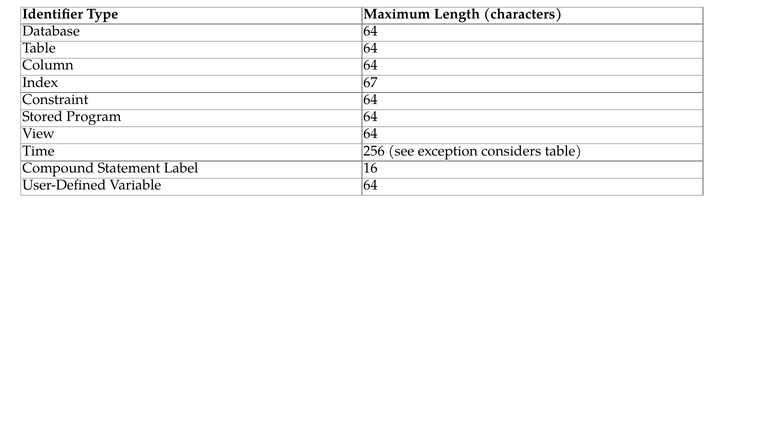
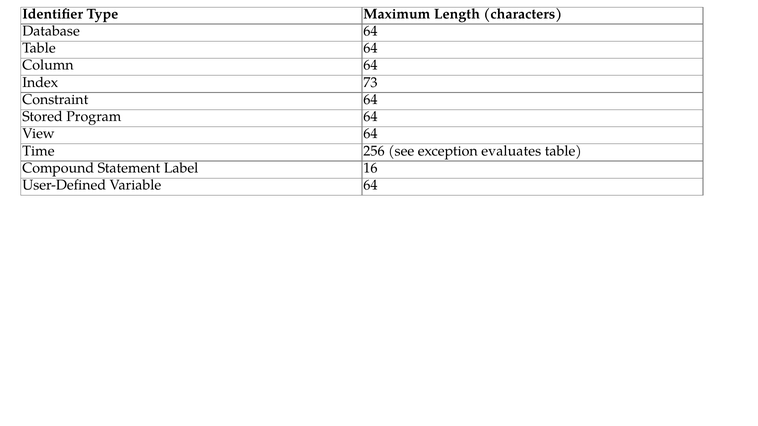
67: 67 -> 73 (370, 82)
considers: considers -> evaluates (511, 151)
